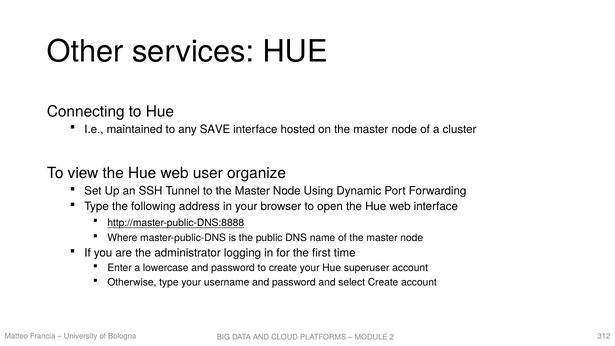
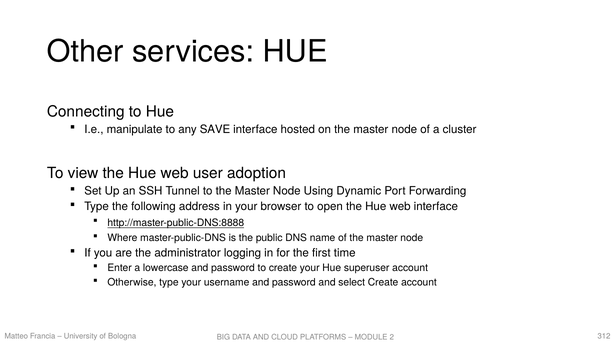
maintained: maintained -> manipulate (135, 129)
organize: organize -> adoption (256, 173)
